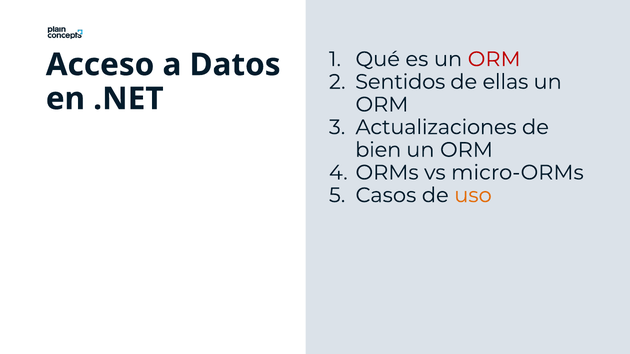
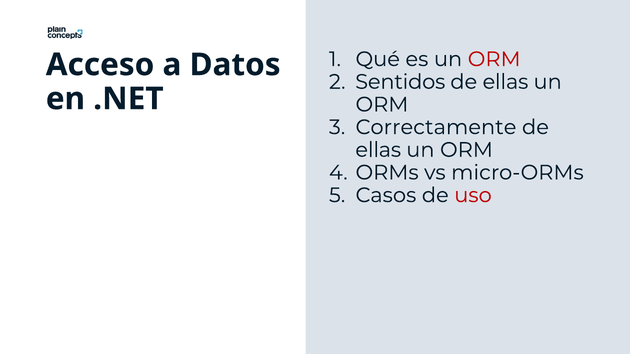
Actualizaciones: Actualizaciones -> Correctamente (436, 127)
bien: bien -> ellas (378, 150)
uso colour: orange -> red (473, 195)
